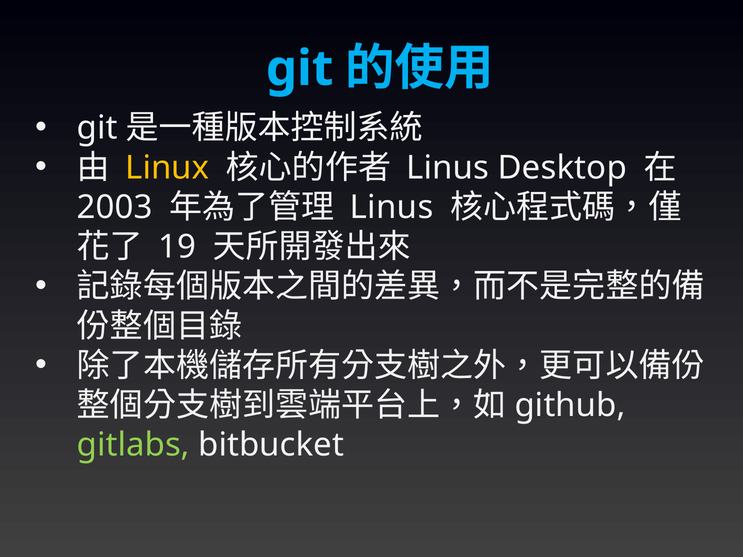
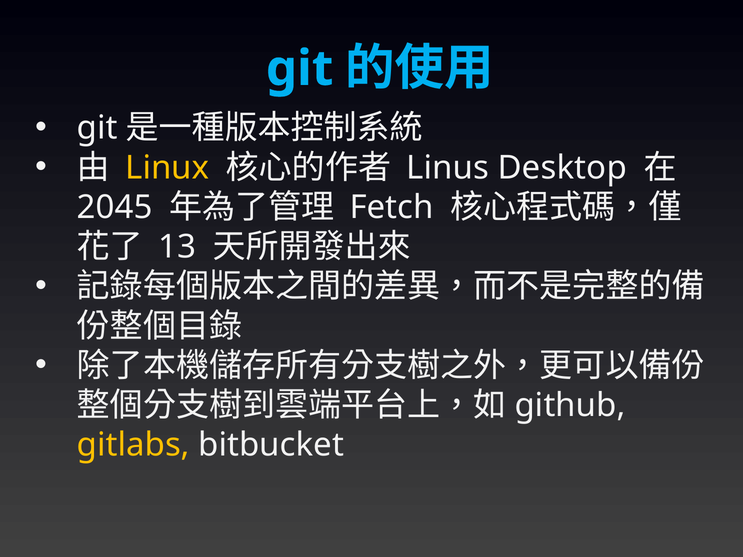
2003: 2003 -> 2045 (115, 207)
Linus: Linus -> Fetch (392, 207)
19: 19 -> 13 (177, 247)
gitlabs colour: light green -> yellow (133, 445)
